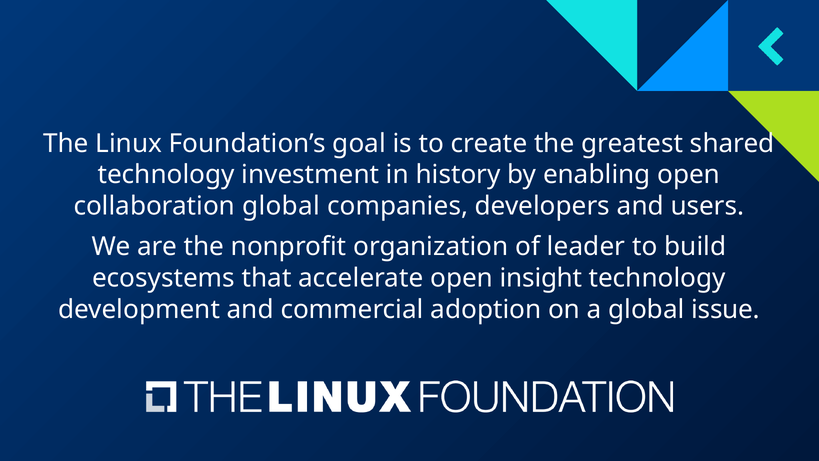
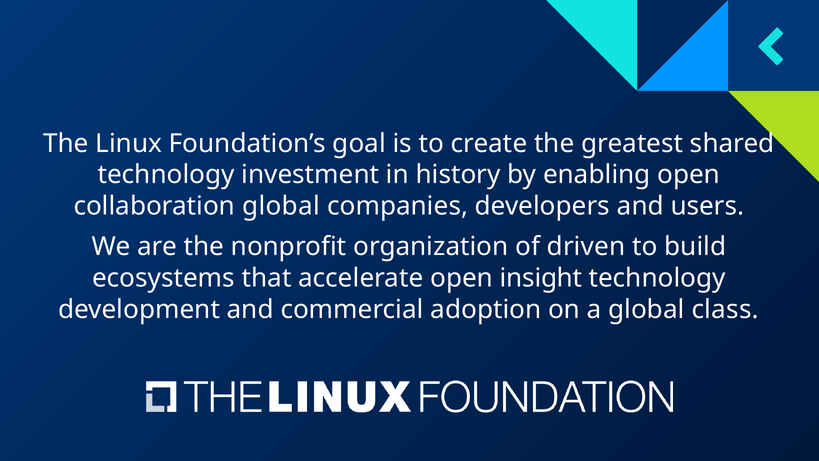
leader: leader -> driven (586, 247)
issue: issue -> class (725, 309)
